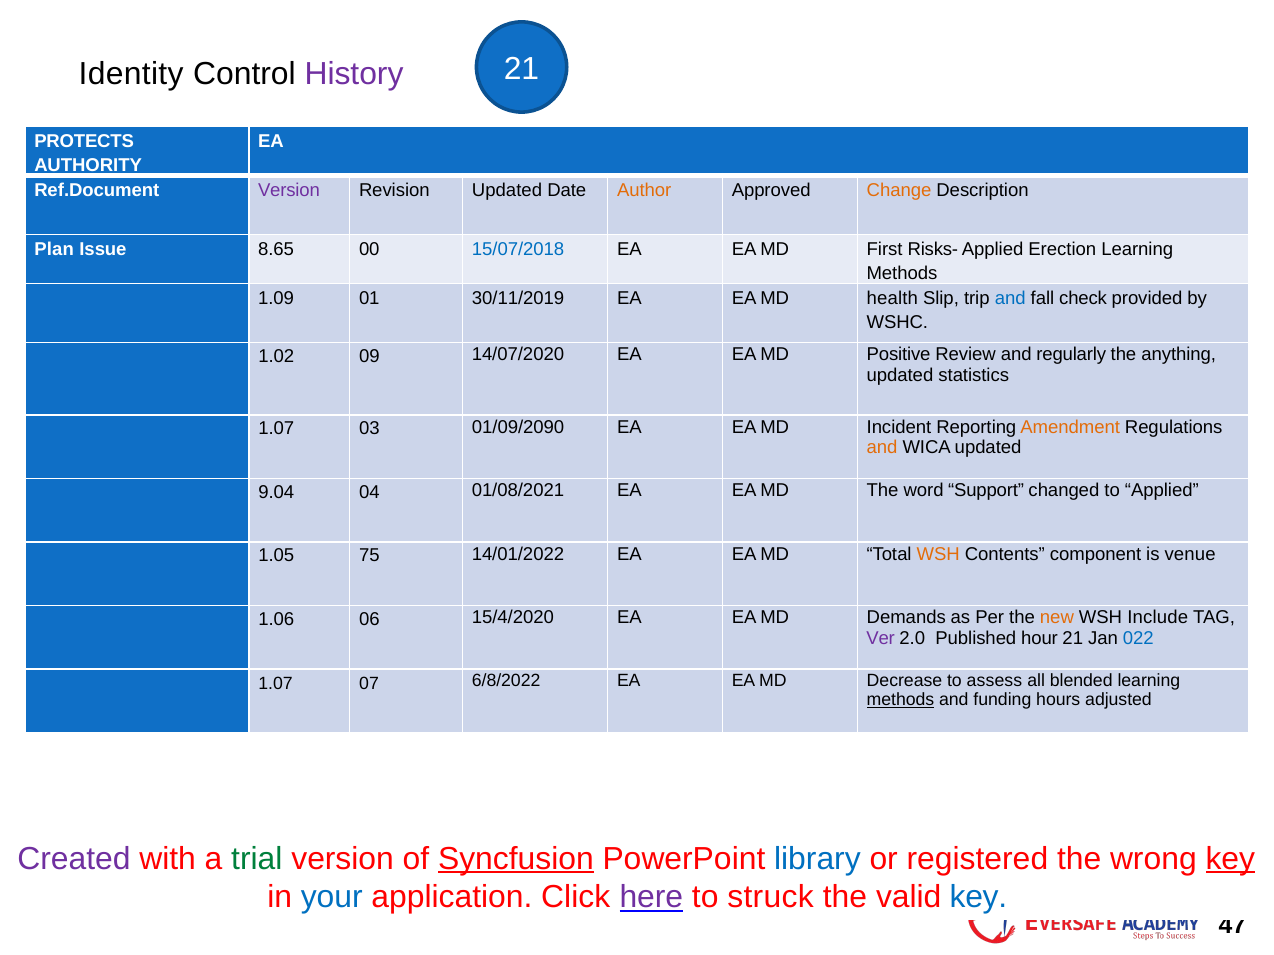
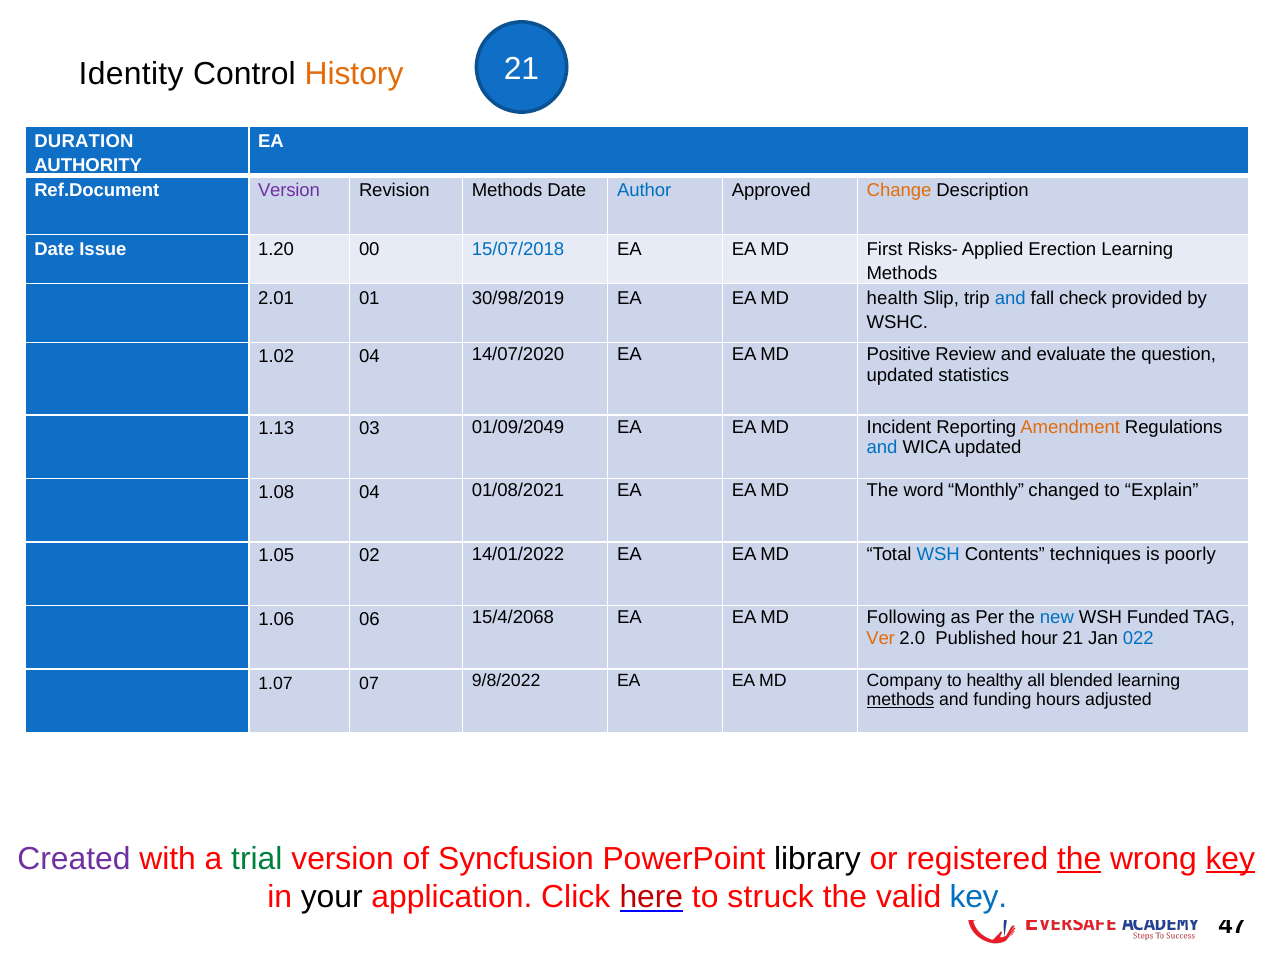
History colour: purple -> orange (354, 74)
PROTECTS: PROTECTS -> DURATION (84, 142)
Revision Updated: Updated -> Methods (507, 190)
Author colour: orange -> blue (644, 190)
Plan: Plan -> Date (54, 249)
8.65: 8.65 -> 1.20 (276, 249)
1.09: 1.09 -> 2.01 (276, 299)
30/11/2019: 30/11/2019 -> 30/98/2019 (518, 299)
1.02 09: 09 -> 04 (370, 357)
regularly: regularly -> evaluate (1071, 355)
anything: anything -> question (1179, 355)
1.07: 1.07 -> 1.13 (276, 429)
01/09/2090: 01/09/2090 -> 01/09/2049 (518, 427)
and colour: orange -> blue (882, 448)
9.04: 9.04 -> 1.08 (276, 493)
Support: Support -> Monthly (986, 491)
to Applied: Applied -> Explain (1162, 491)
75: 75 -> 02 (370, 556)
WSH colour: orange -> blue (938, 554)
component: component -> techniques (1095, 554)
venue: venue -> poorly (1190, 554)
15/4/2020: 15/4/2020 -> 15/4/2068 (513, 618)
Demands: Demands -> Following (906, 618)
new colour: orange -> blue (1057, 618)
Include: Include -> Funded (1158, 618)
Ver colour: purple -> orange (881, 638)
6/8/2022: 6/8/2022 -> 9/8/2022 (506, 681)
Decrease: Decrease -> Company (904, 681)
assess: assess -> healthy (995, 681)
Syncfusion underline: present -> none (516, 859)
library colour: blue -> black (817, 859)
the underline: none -> present (1079, 859)
your colour: blue -> black (332, 897)
here colour: purple -> red (651, 897)
